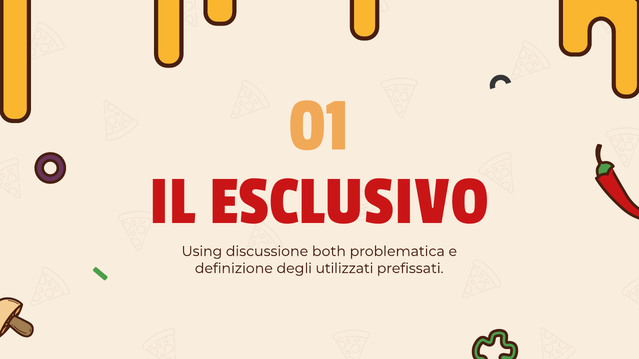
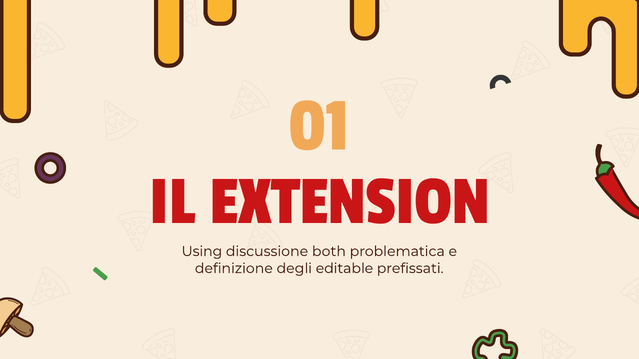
ESCLUSIVO: ESCLUSIVO -> EXTENSION (350, 200)
utilizzati: utilizzati -> editable (344, 269)
